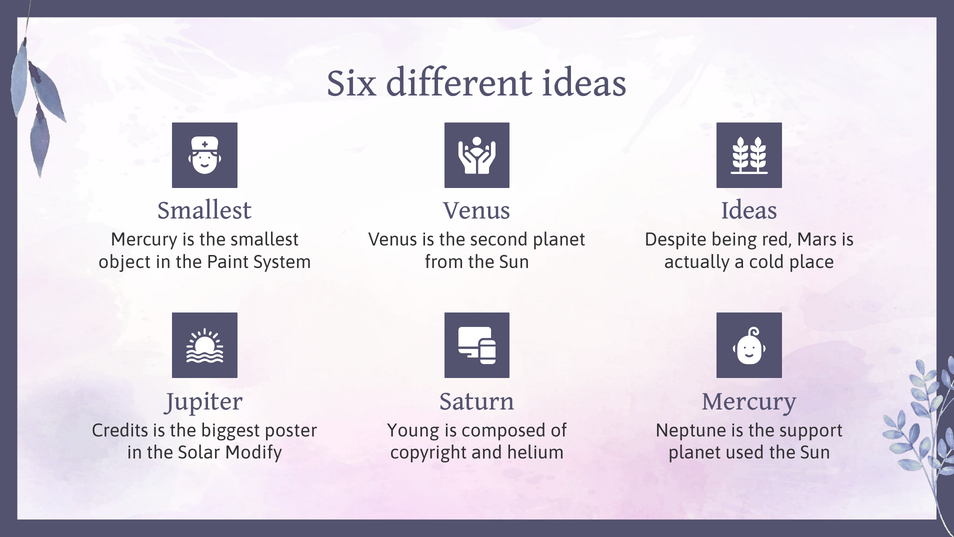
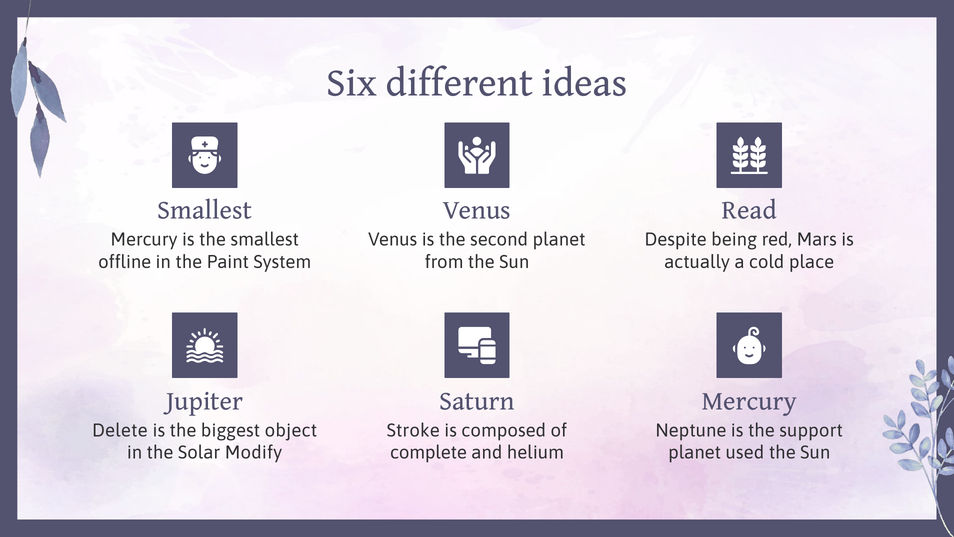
Venus Ideas: Ideas -> Read (749, 210)
object: object -> offline (125, 262)
Credits: Credits -> Delete (120, 430)
poster: poster -> object (291, 430)
Young: Young -> Stroke (413, 430)
copyright: copyright -> complete (428, 452)
